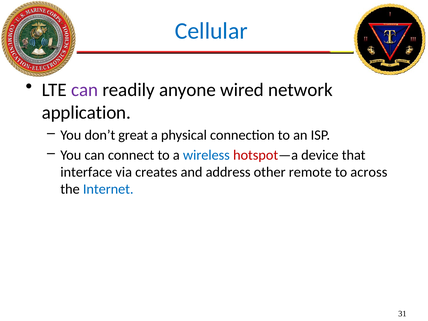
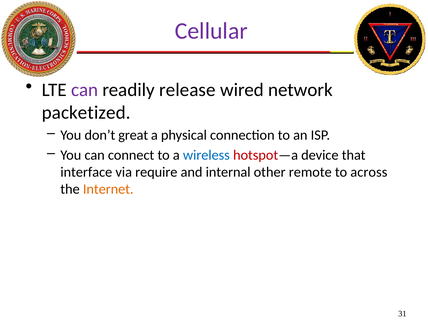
Cellular colour: blue -> purple (211, 31)
anyone: anyone -> release (187, 90)
application: application -> packetized (86, 113)
creates: creates -> require (156, 172)
address: address -> internal (228, 172)
Internet colour: blue -> orange (108, 189)
